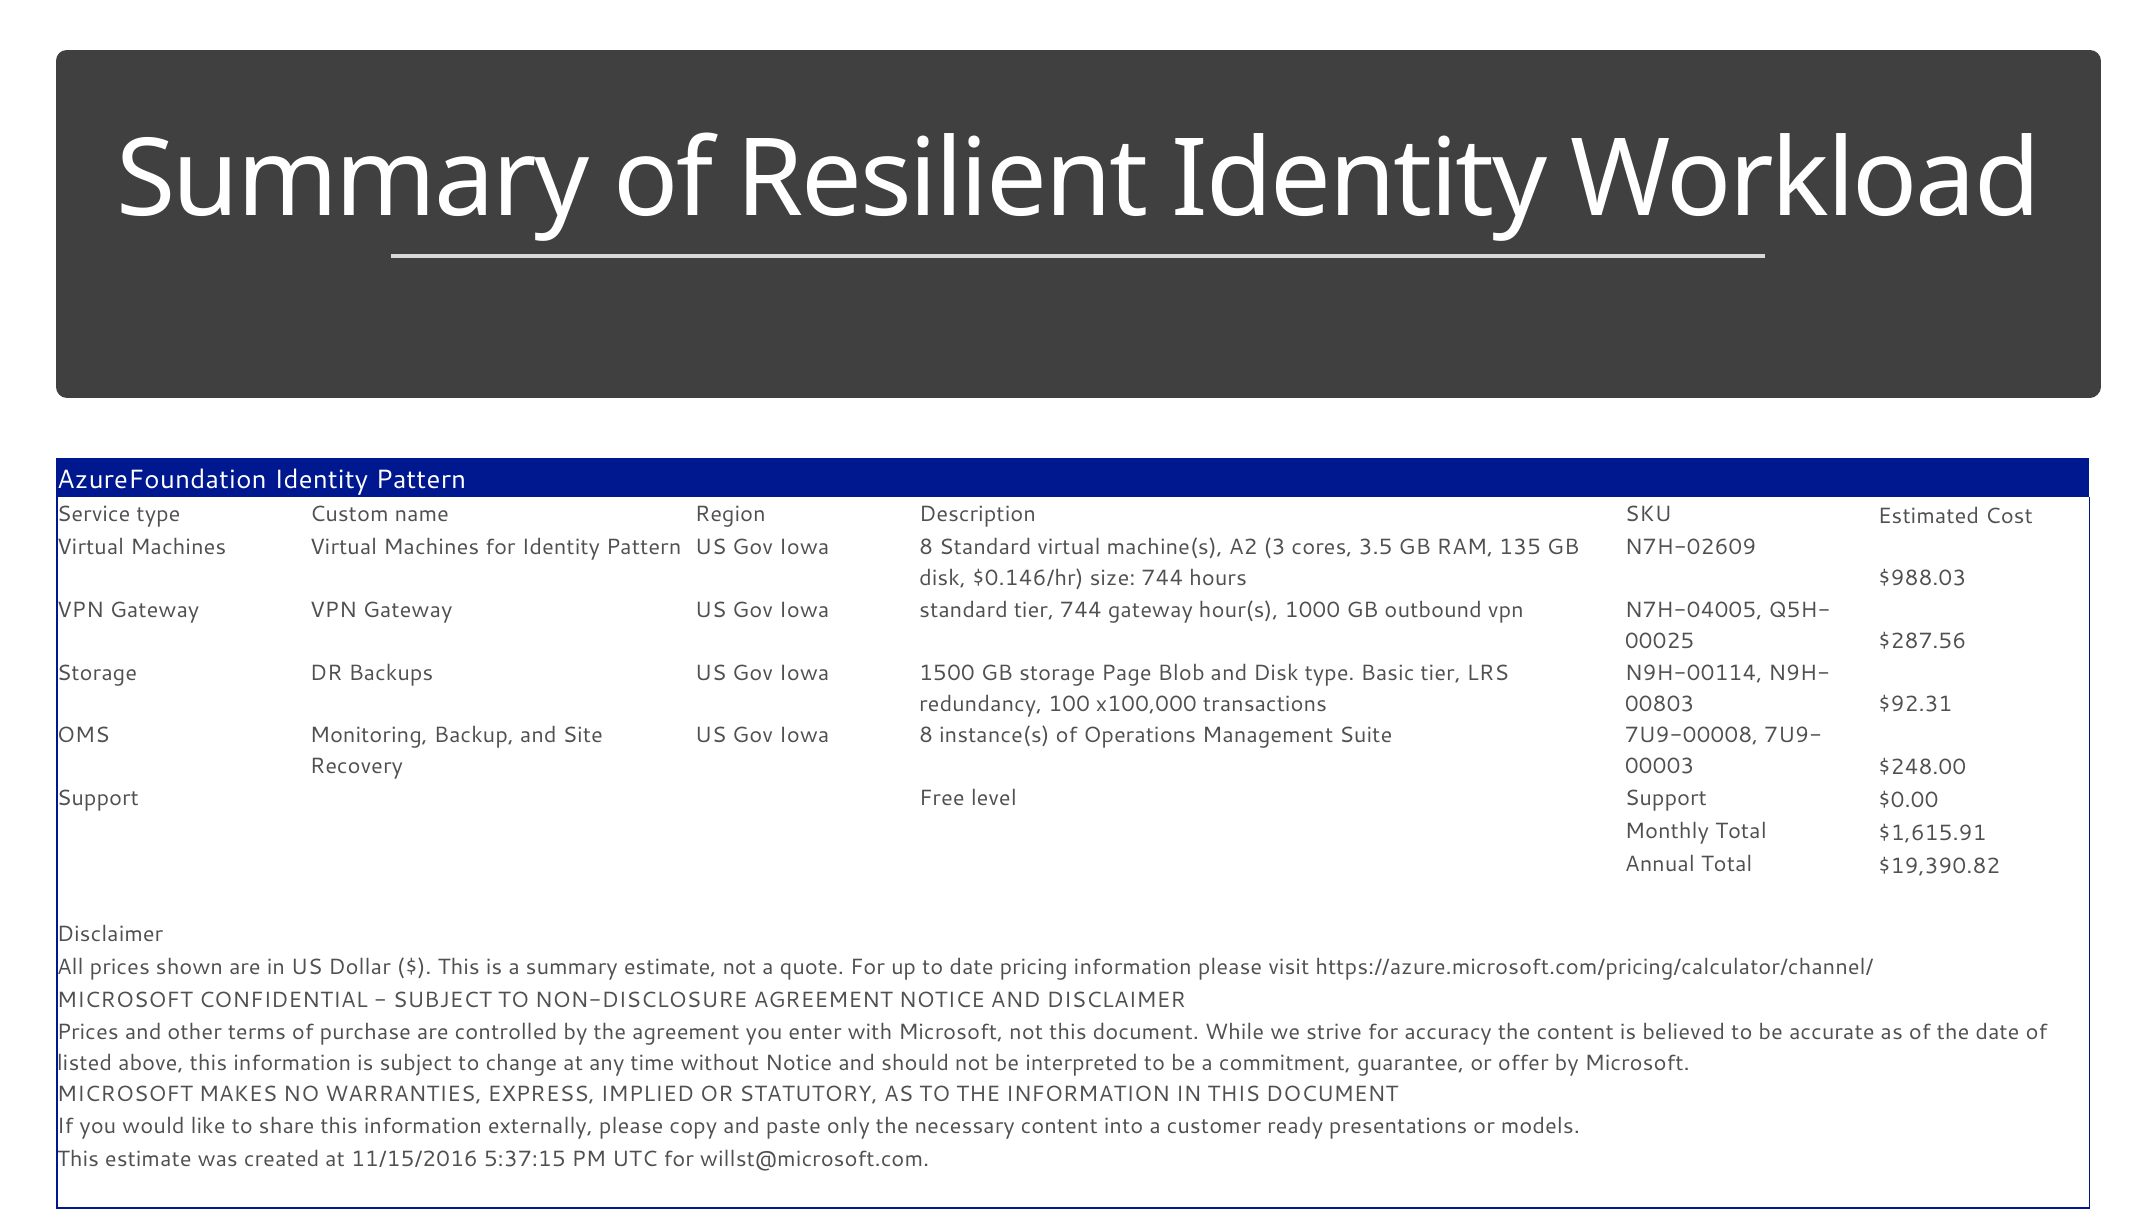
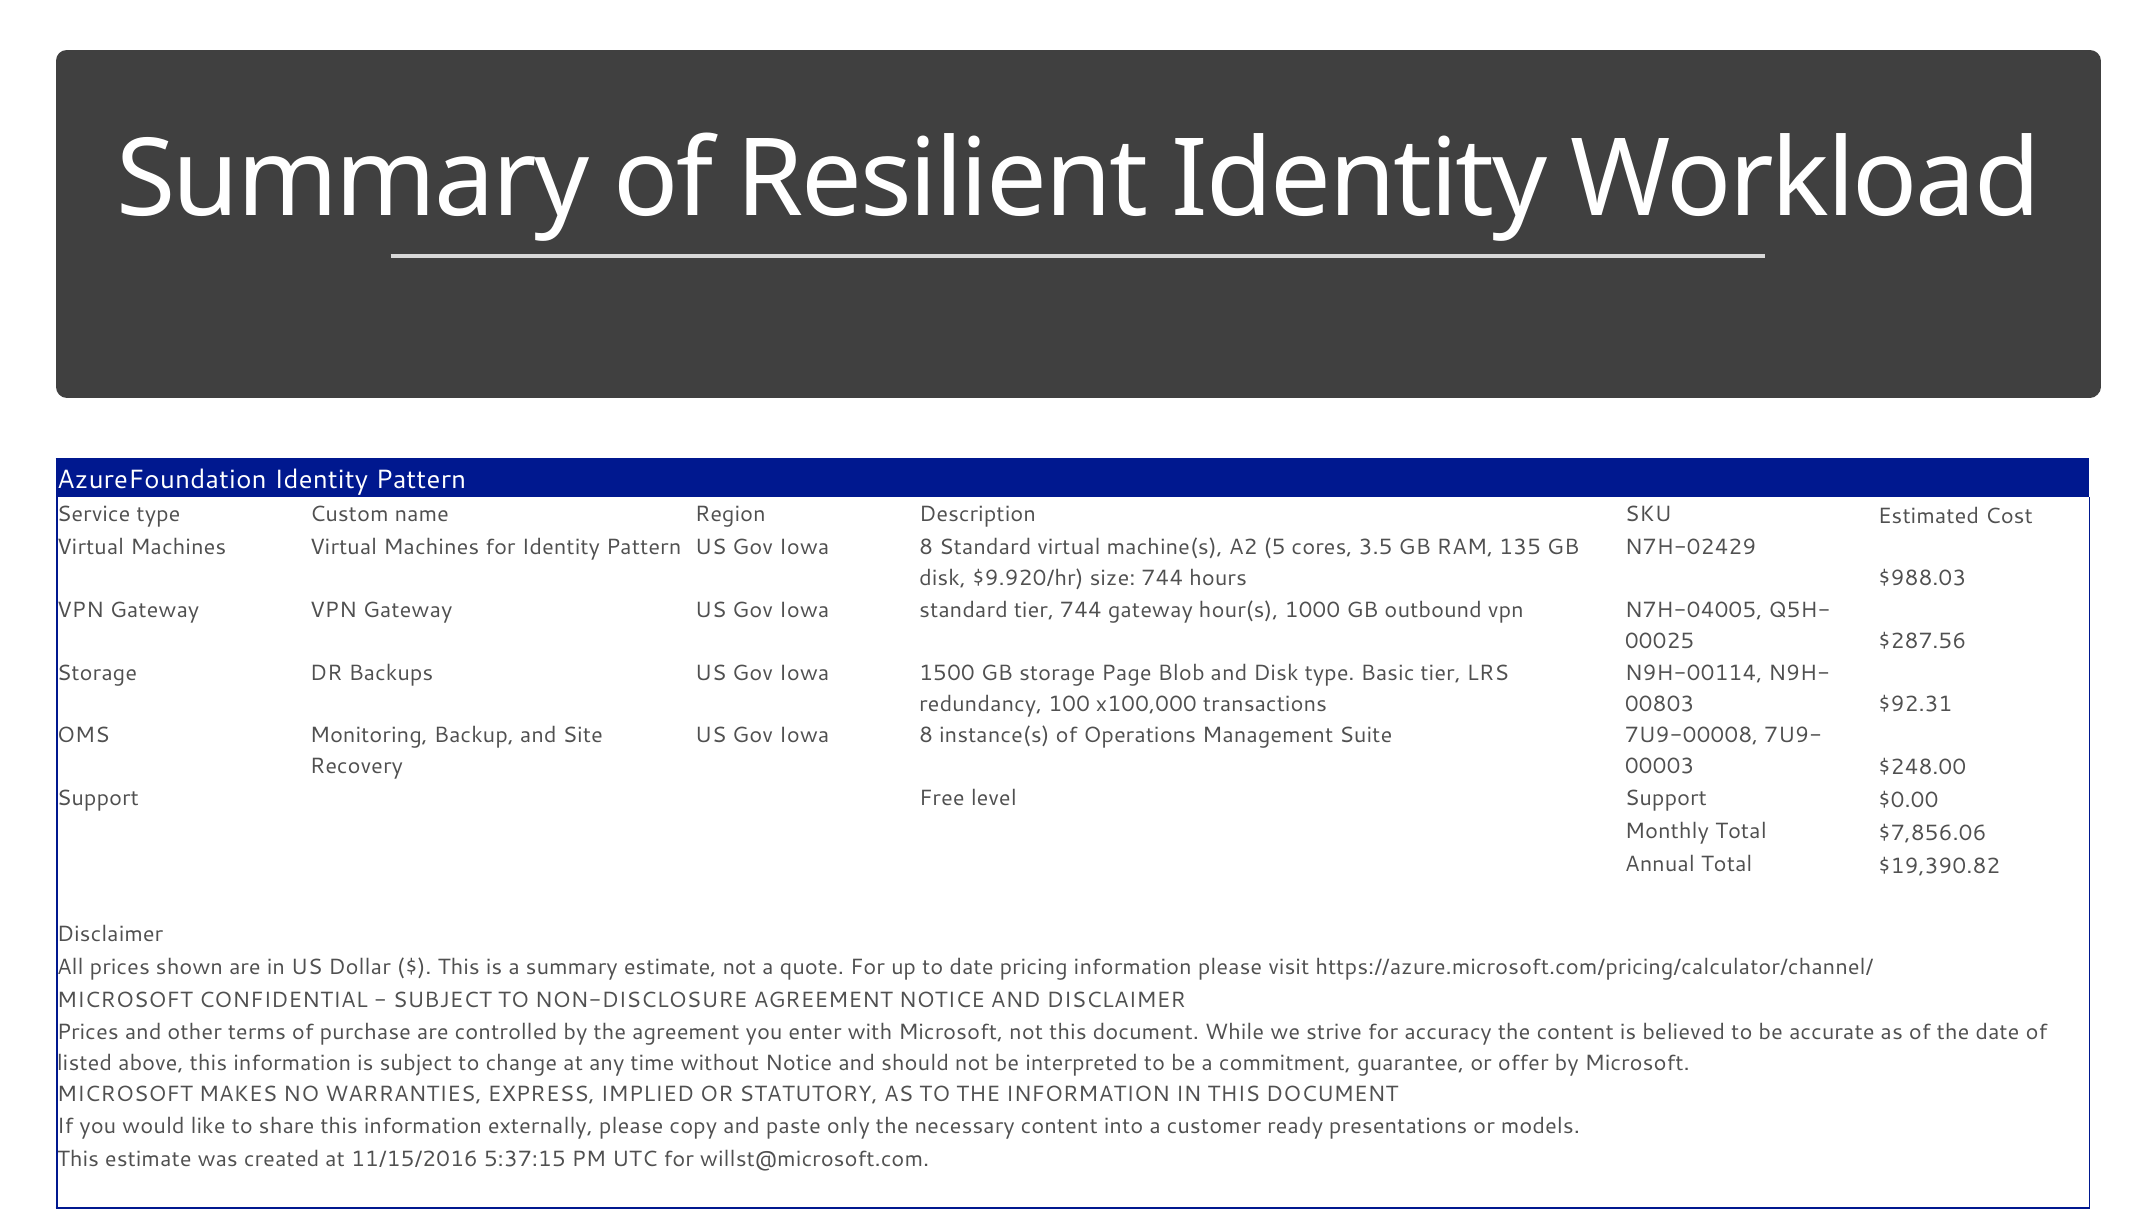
3: 3 -> 5 (1275, 547)
N7H-02609: N7H-02609 -> N7H-02429 (1691, 547)
$0.146/hr: $0.146/hr -> $9.920/hr (1028, 579)
$1,615.91: $1,615.91 -> $7,856.06 (1932, 833)
